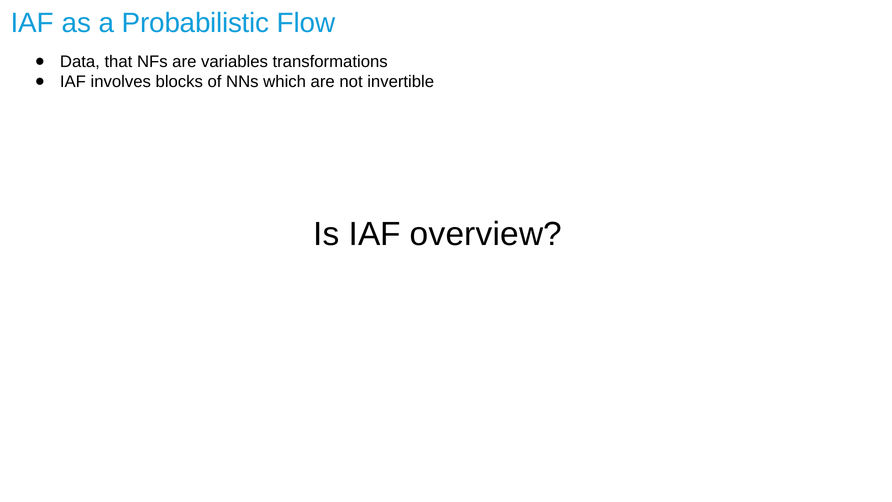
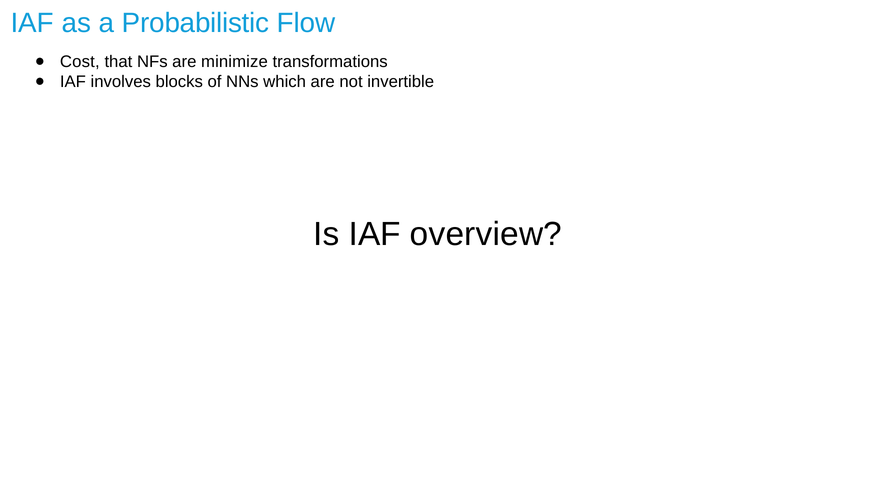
Data: Data -> Cost (80, 62)
variables: variables -> minimize (234, 62)
